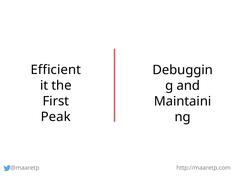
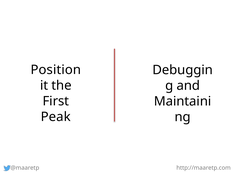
Efficient: Efficient -> Position (56, 70)
